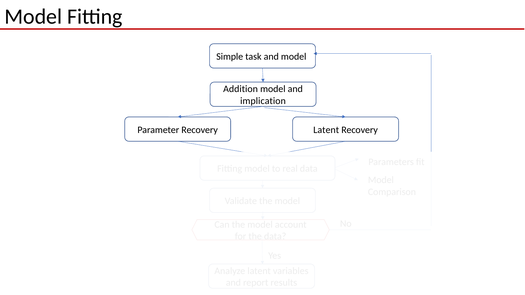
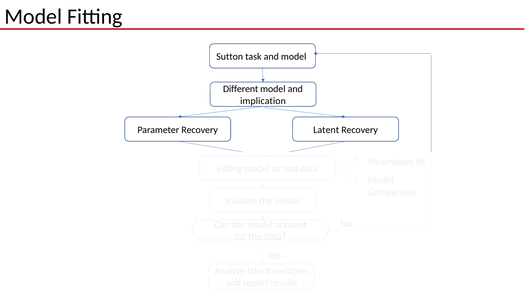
Simple: Simple -> Sutton (230, 57)
Addition: Addition -> Different (241, 89)
